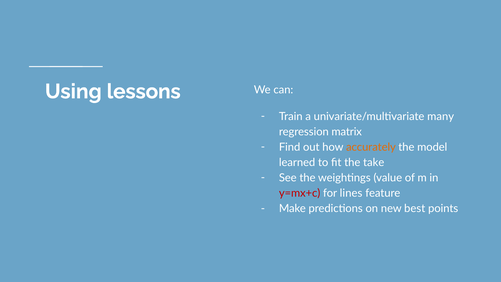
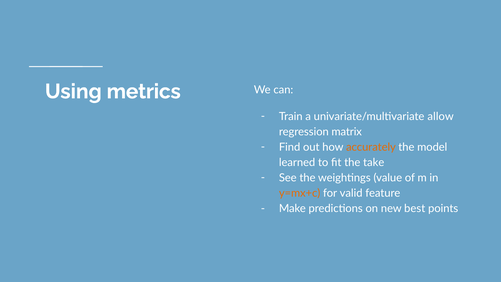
lessons: lessons -> metrics (144, 91)
many: many -> allow (441, 116)
y=mx+c colour: red -> orange (300, 193)
lines: lines -> valid (351, 193)
